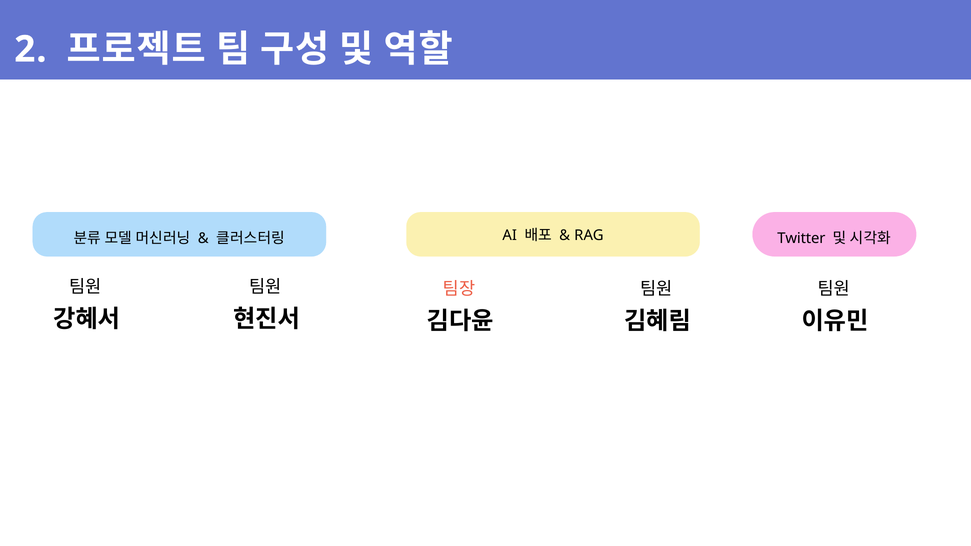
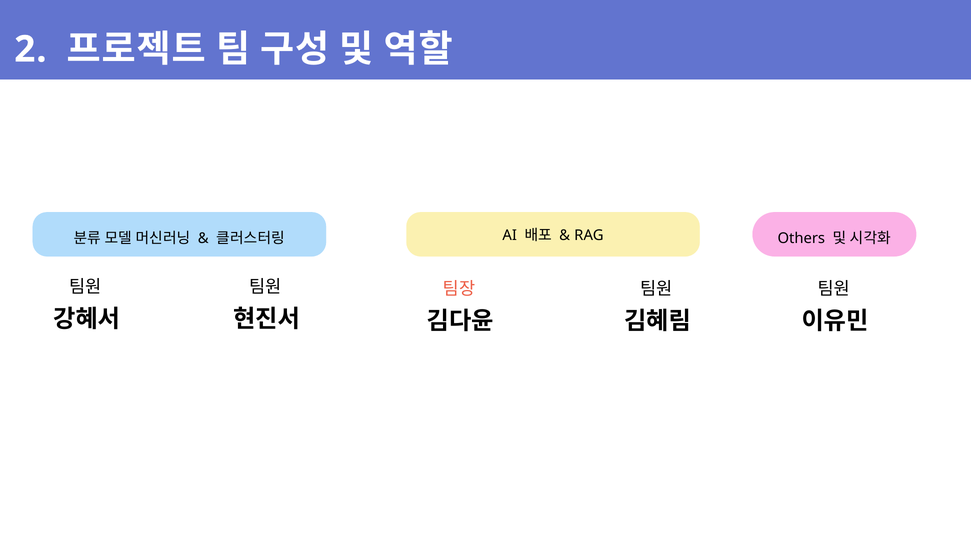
Twitter: Twitter -> Others (801, 238)
